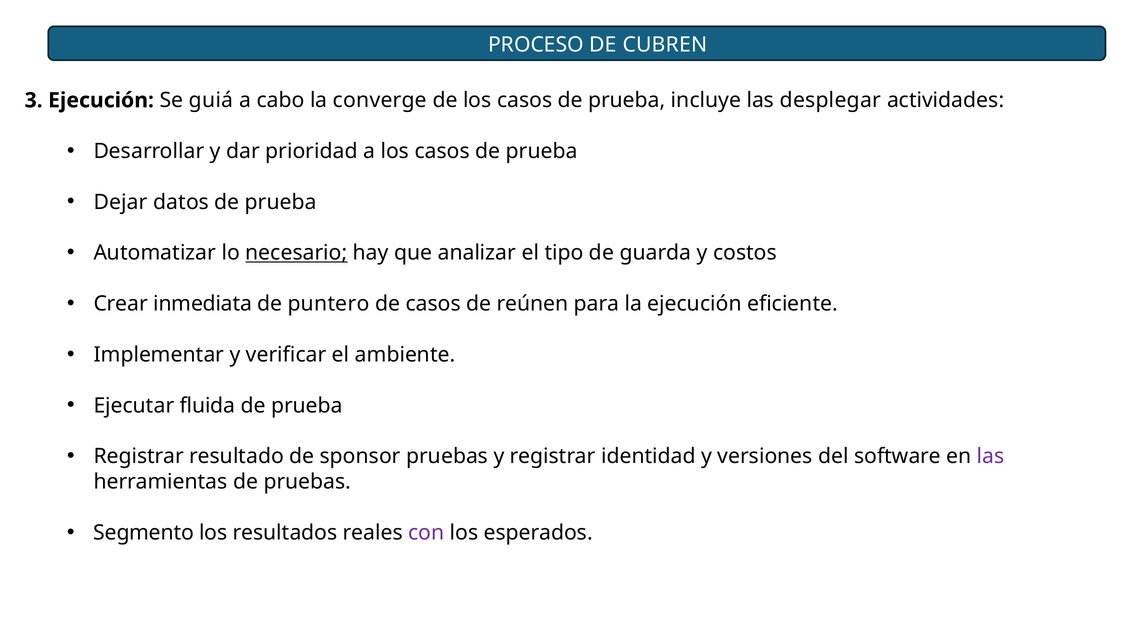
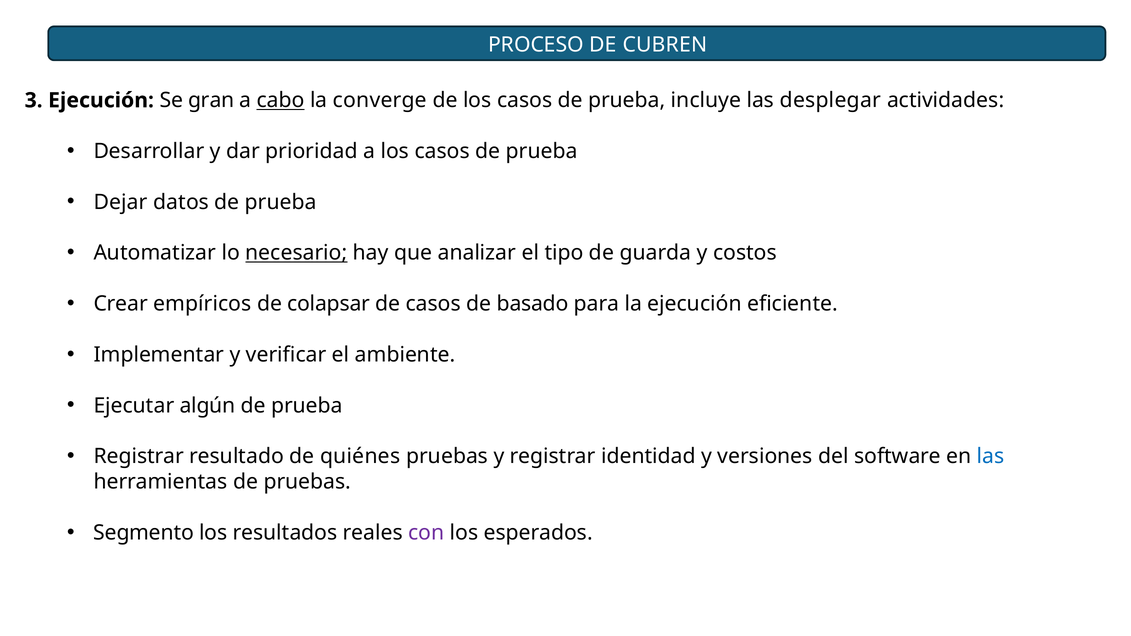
guiá: guiá -> gran (211, 100)
cabo underline: none -> present (281, 100)
inmediata: inmediata -> empíricos (202, 304)
puntero: puntero -> colapsar (329, 304)
reúnen: reúnen -> basado (533, 304)
fluida: fluida -> algún (207, 406)
sponsor: sponsor -> quiénes (360, 457)
las colour: purple -> blue (991, 457)
